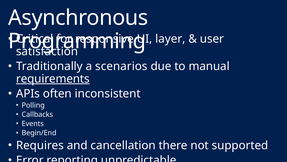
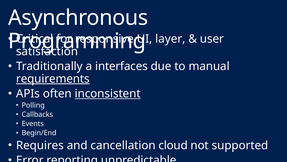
scenarios: scenarios -> interfaces (121, 66)
inconsistent underline: none -> present (108, 93)
there: there -> cloud (173, 145)
